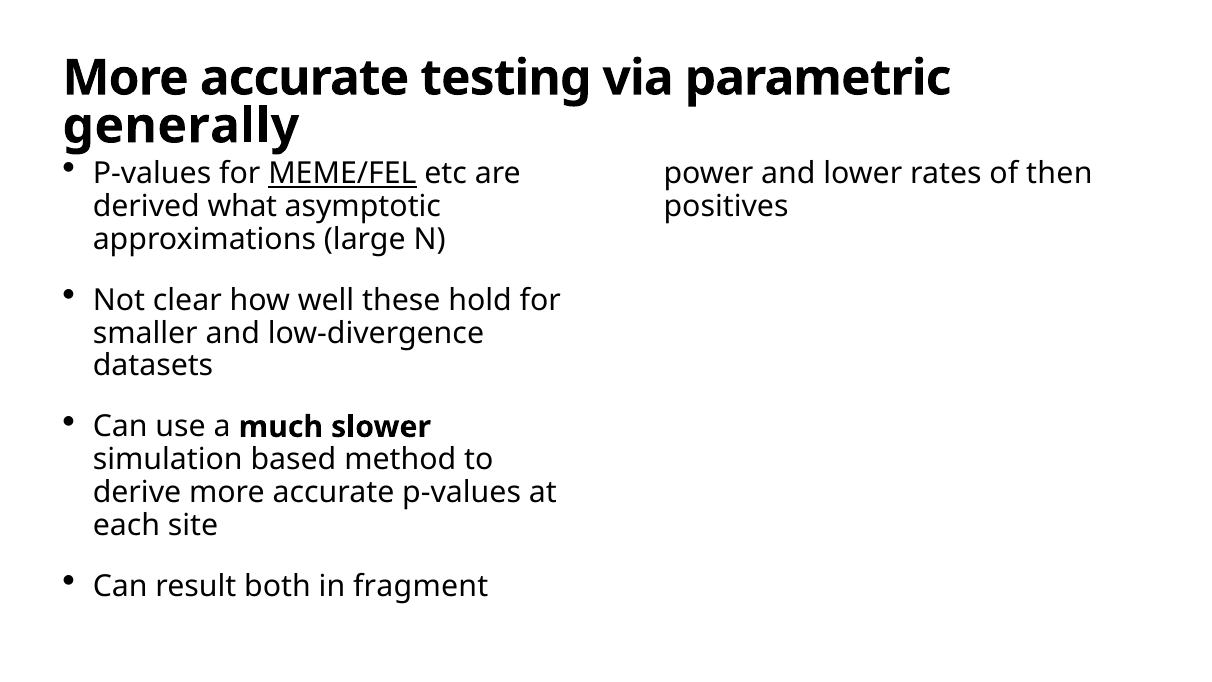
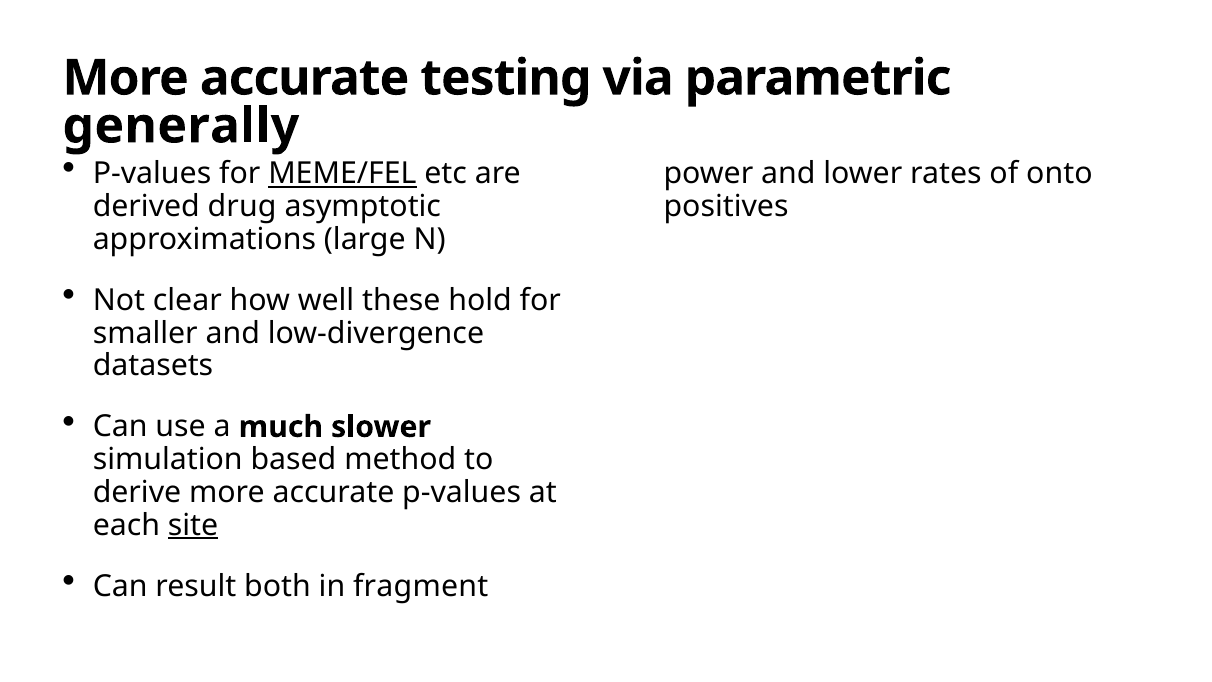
then: then -> onto (1059, 174)
what: what -> drug (242, 206)
site underline: none -> present (193, 525)
